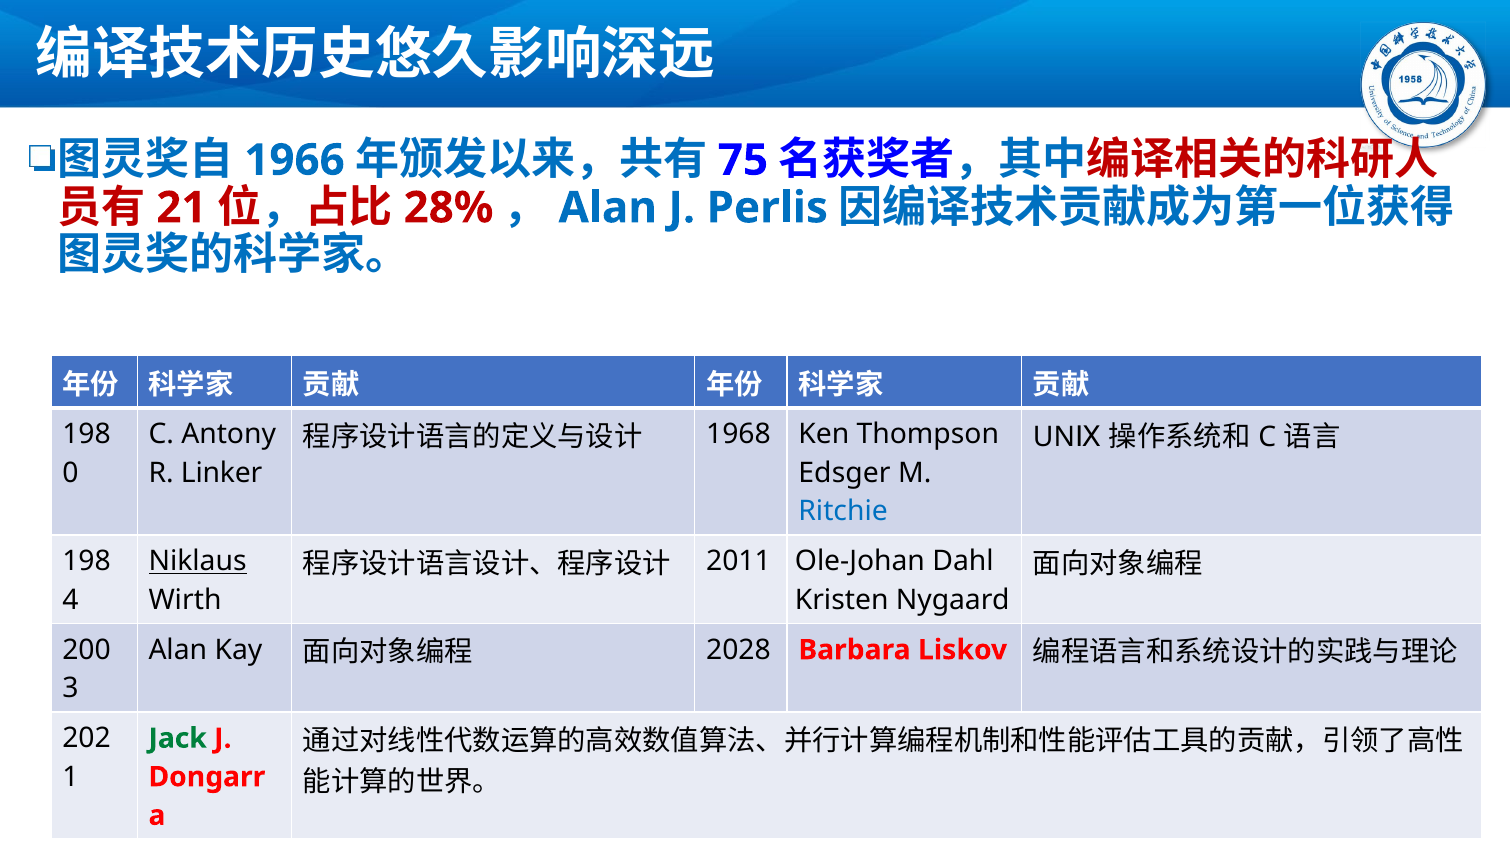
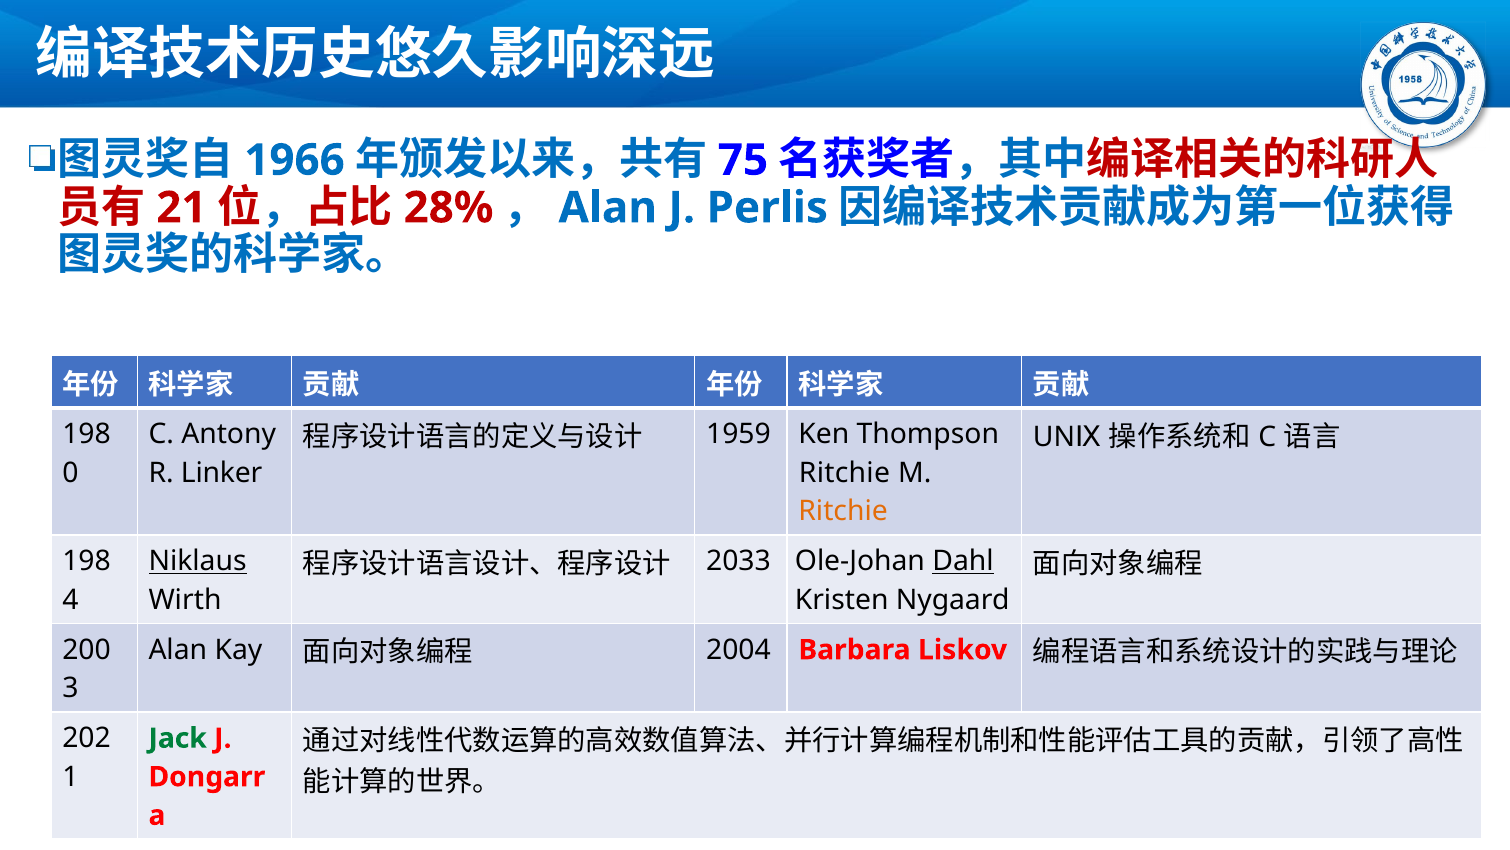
1968: 1968 -> 1959 (738, 434)
Edsger: Edsger -> Ritchie (844, 473)
Ritchie colour: blue -> orange (843, 511)
2011: 2011 -> 2033 (738, 561)
Dahl underline: none -> present (963, 561)
2028: 2028 -> 2004 (738, 649)
